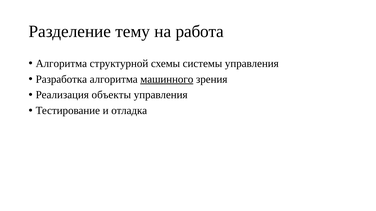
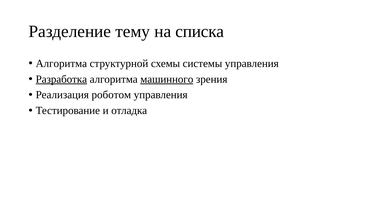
работа: работа -> списка (200, 32)
Разработка underline: none -> present (61, 79)
объекты: объекты -> роботом (111, 95)
